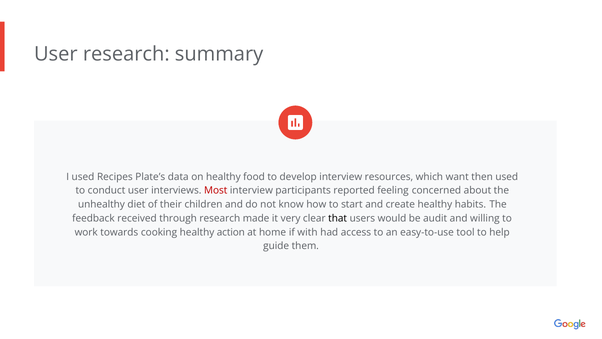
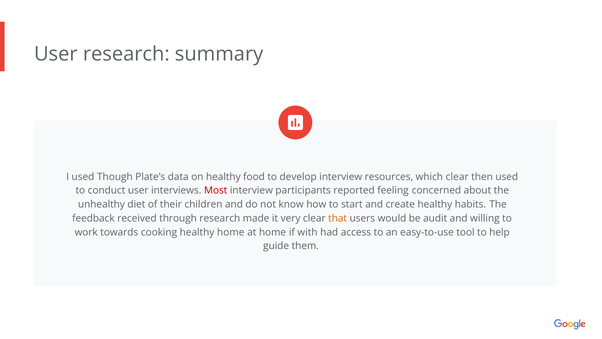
Recipes: Recipes -> Though (115, 177)
which want: want -> clear (457, 177)
that colour: black -> orange (338, 218)
healthy action: action -> home (231, 232)
